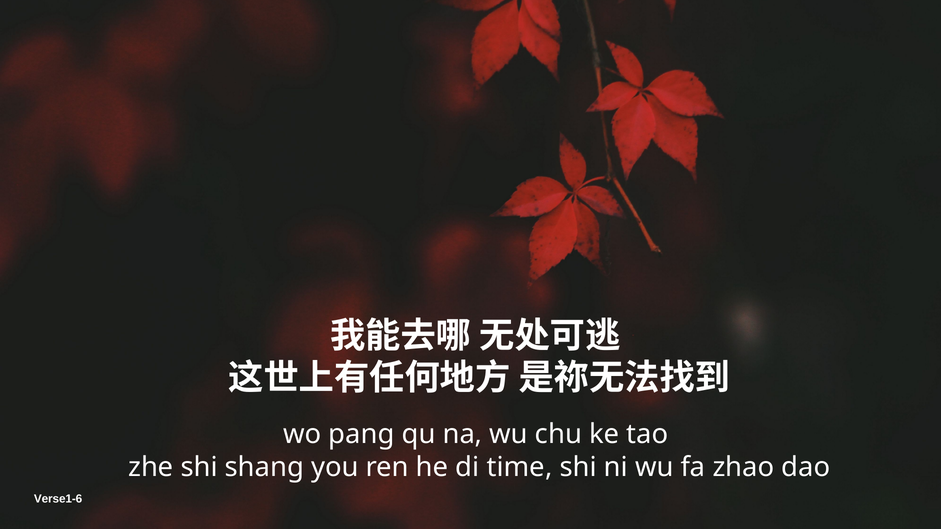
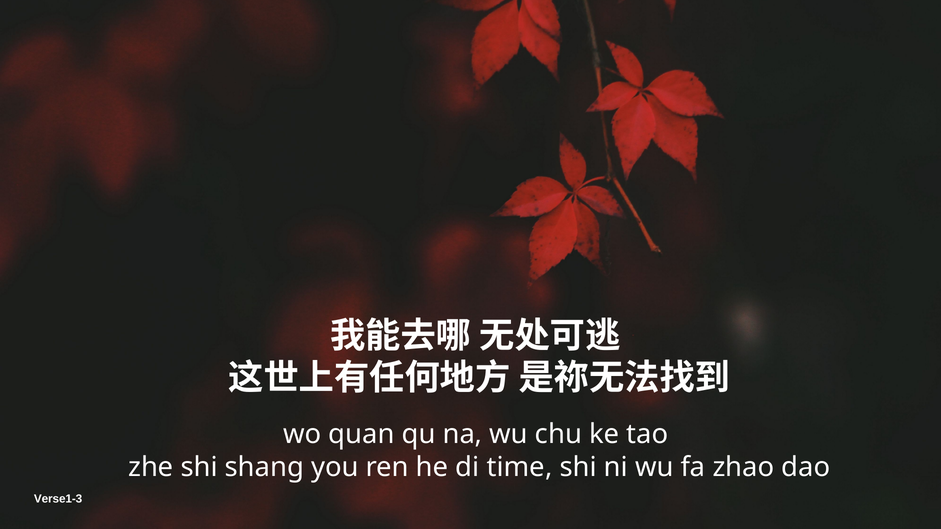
pang: pang -> quan (361, 434)
Verse1-6: Verse1-6 -> Verse1-3 (58, 499)
